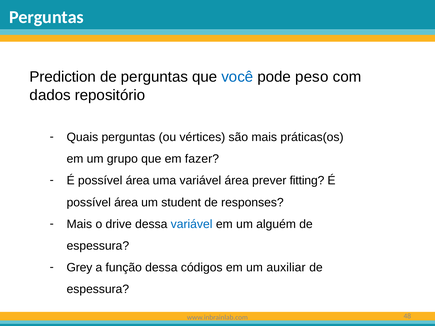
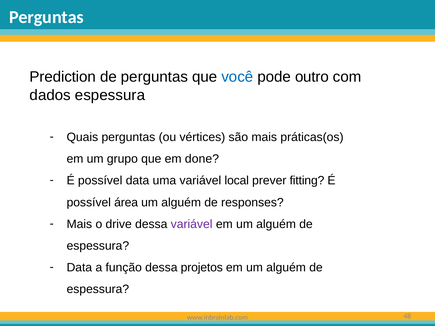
peso: peso -> outro (312, 77)
dados repositório: repositório -> espessura (110, 95)
fazer: fazer -> done (202, 159)
área: área -> data (138, 181)
variável área: área -> local (237, 181)
student: student -> alguém (181, 203)
variável colour: blue -> purple (192, 224)
Grey: Grey -> Data (79, 268)
códigos: códigos -> projetos (202, 268)
auxiliar: auxiliar -> alguém (286, 268)
